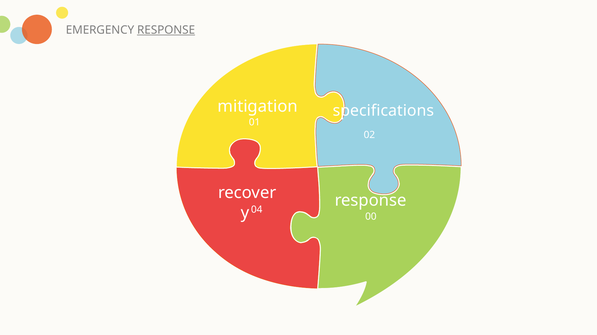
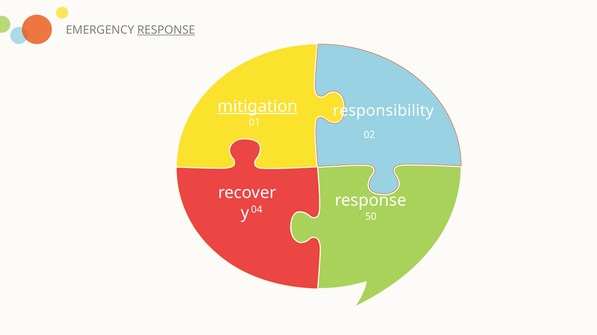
mitigation underline: none -> present (258, 107)
specifications: specifications -> responsibility (383, 111)
00: 00 -> 50 (371, 217)
